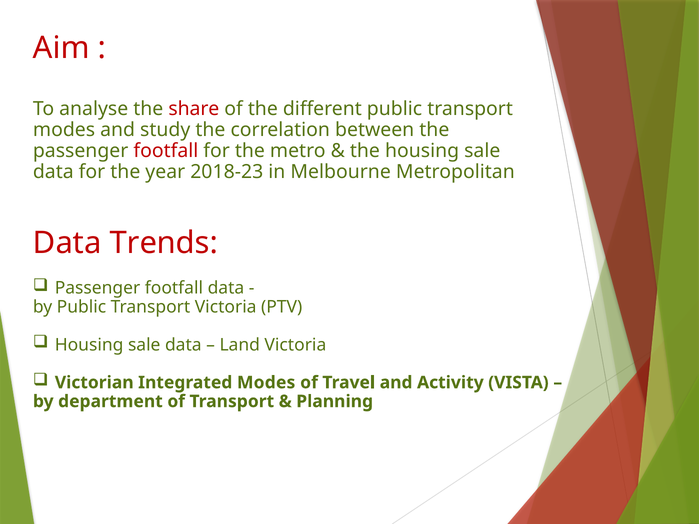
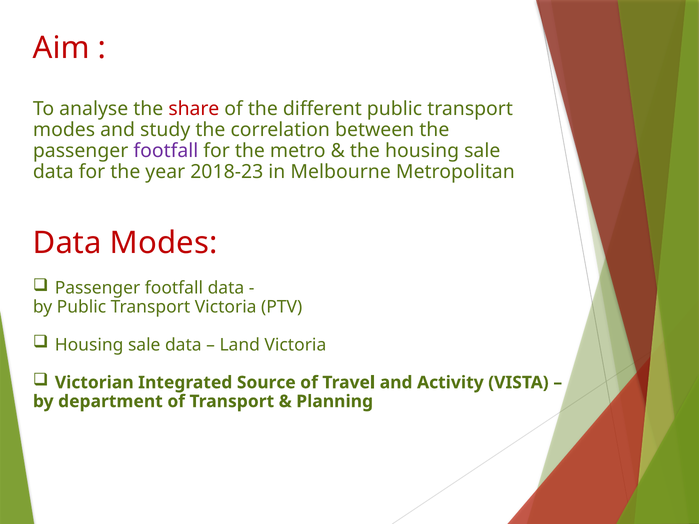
footfall colour: red -> purple (166, 151)
Data Trends: Trends -> Modes (164, 243)
Integrated Modes: Modes -> Source (266, 383)
